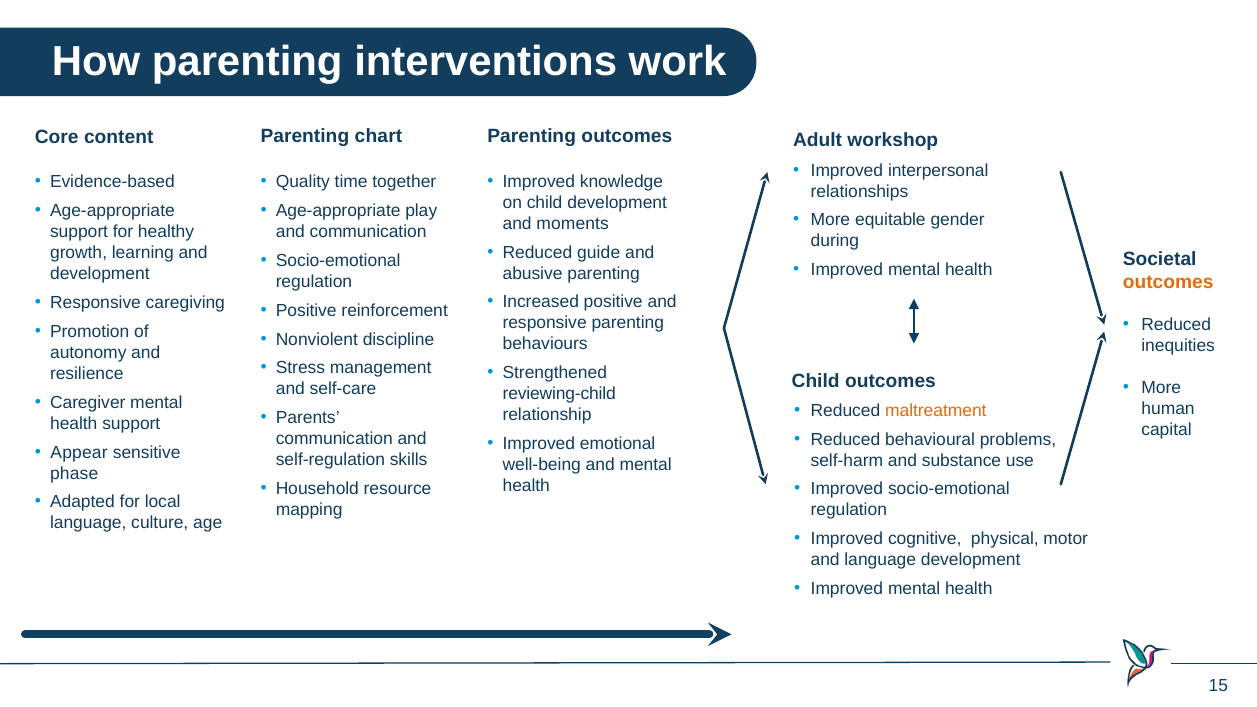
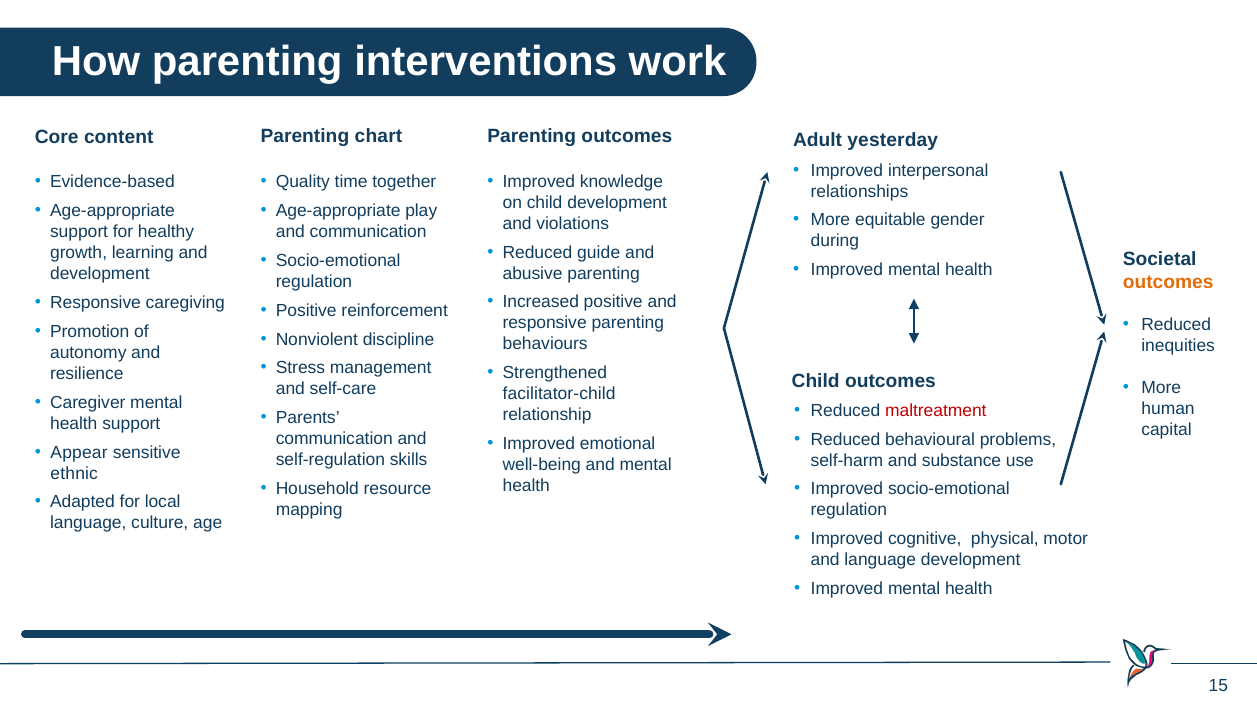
workshop: workshop -> yesterday (893, 141)
moments: moments -> violations (573, 224)
reviewing-child: reviewing-child -> facilitator-child (559, 394)
maltreatment colour: orange -> red (936, 411)
phase: phase -> ethnic (74, 473)
